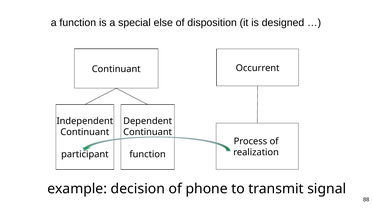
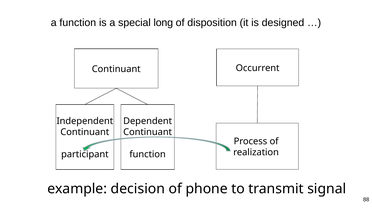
else: else -> long (163, 23)
